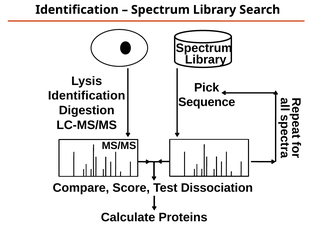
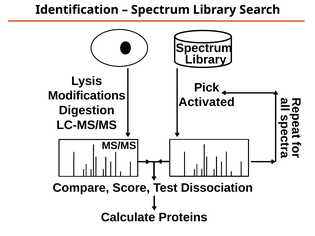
Identification: Identification -> Modifications (87, 96)
Sequence: Sequence -> Activated (207, 102)
